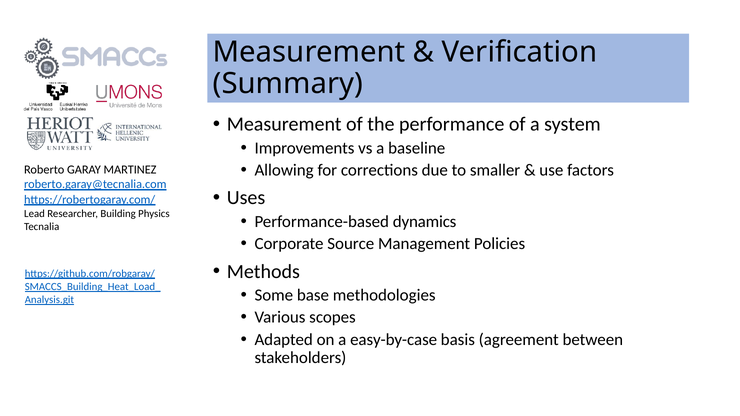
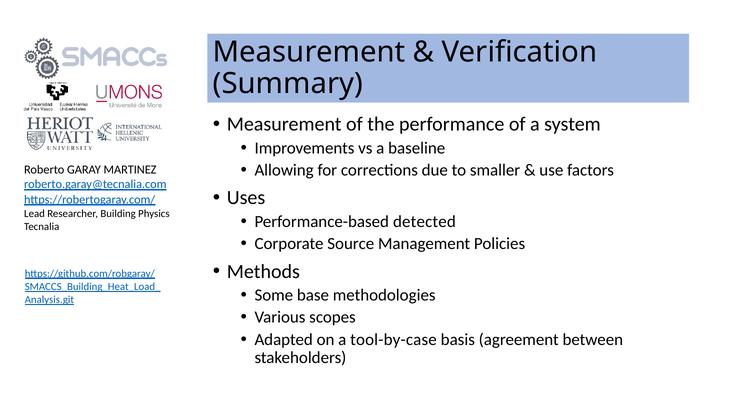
dynamics: dynamics -> detected (424, 222)
easy-by-case: easy-by-case -> tool-by-case (393, 340)
